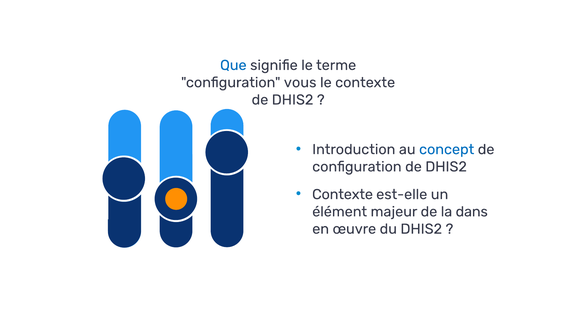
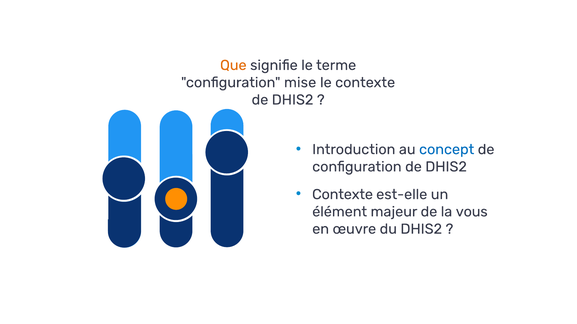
Que colour: blue -> orange (233, 65)
vous: vous -> mise (300, 83)
dans: dans -> vous (472, 212)
